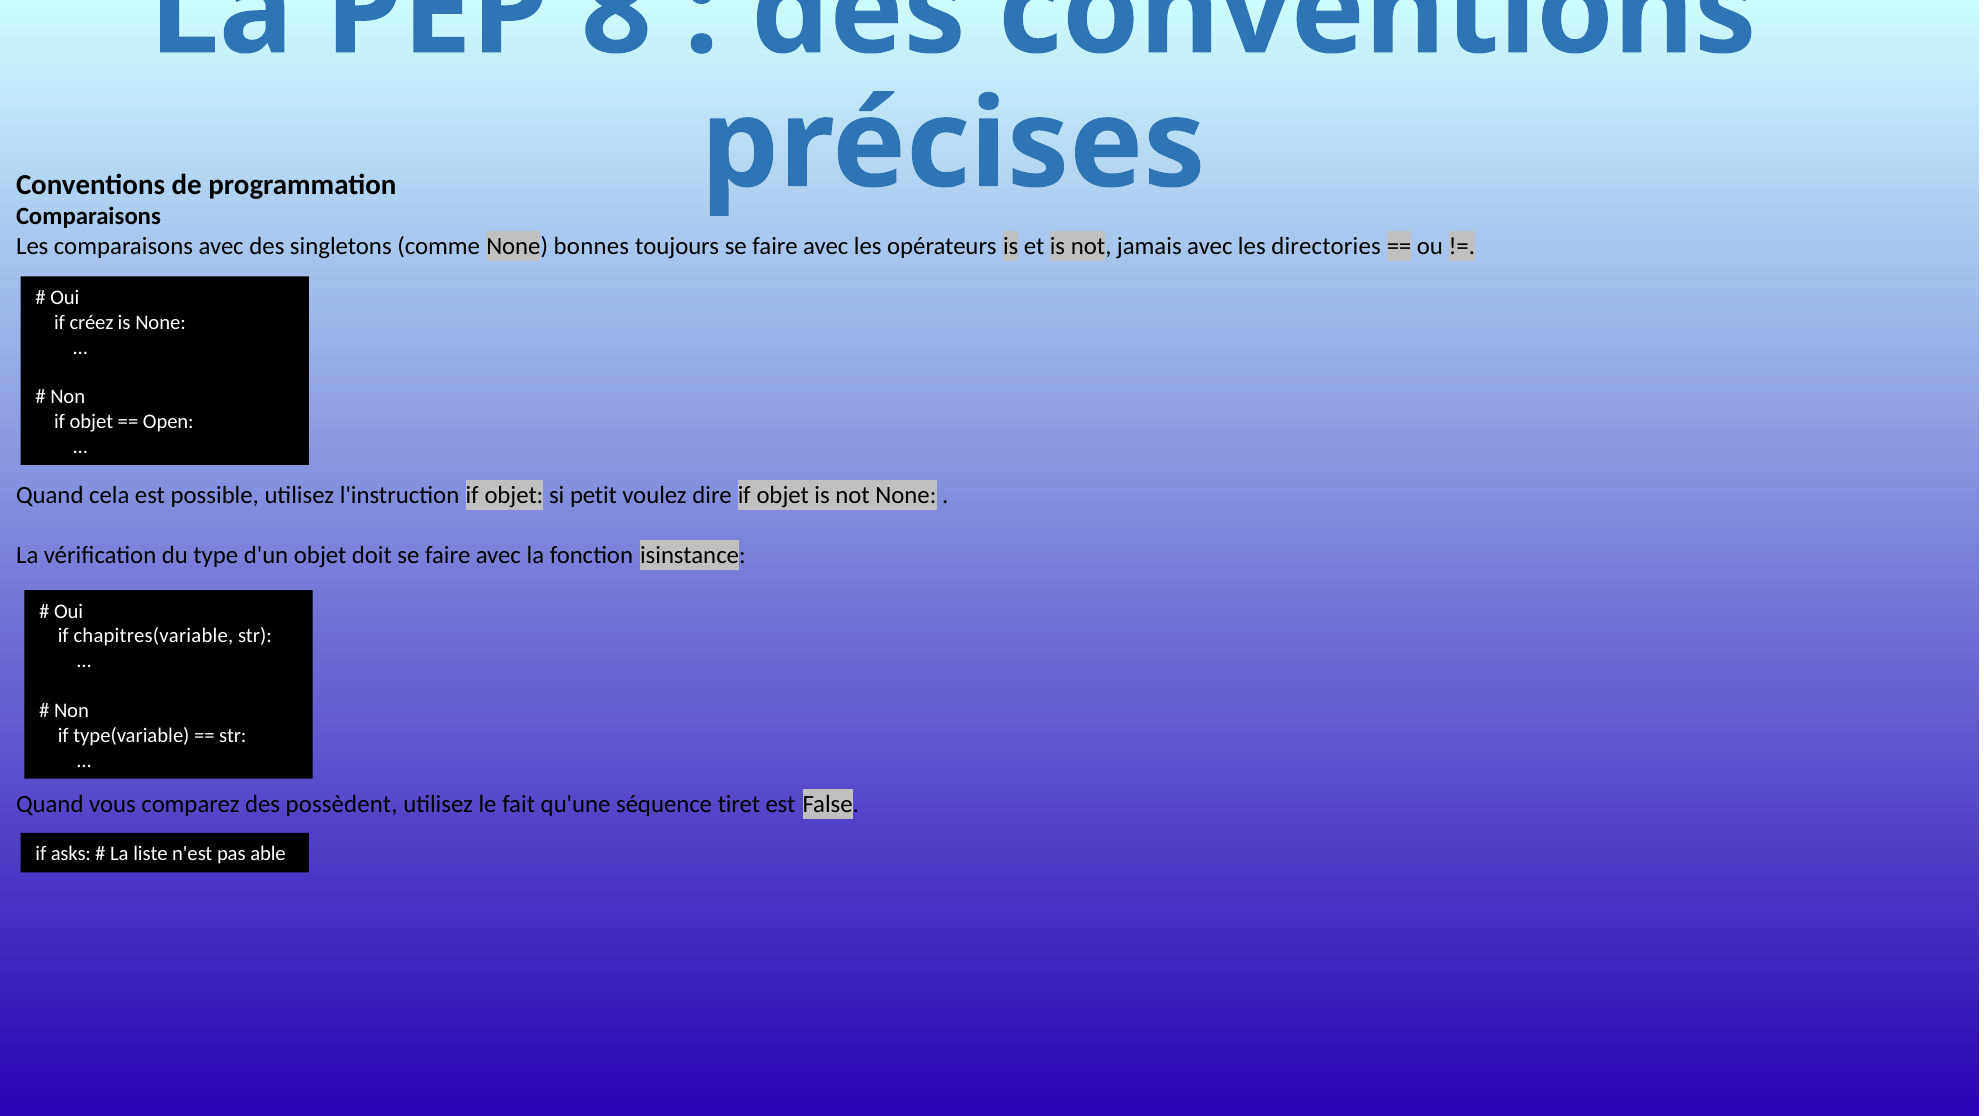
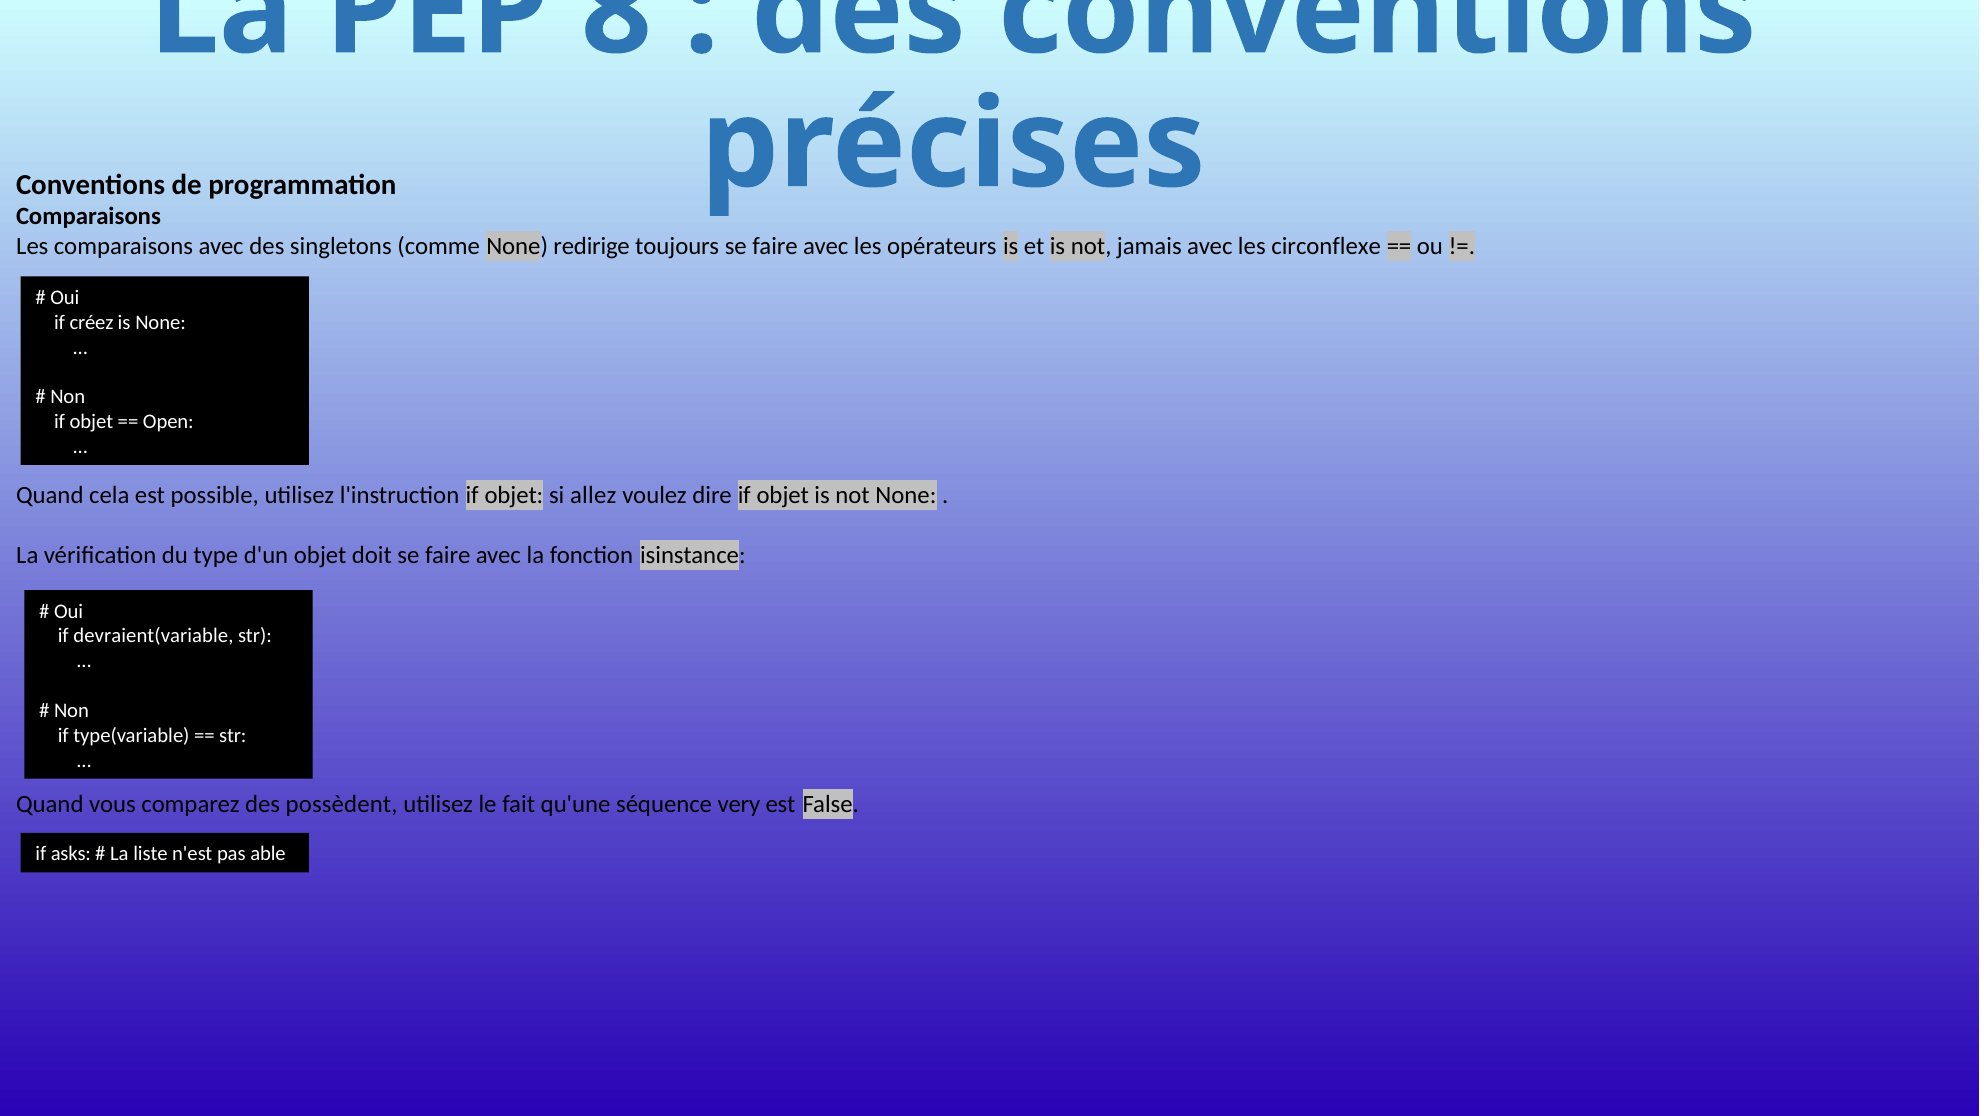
bonnes: bonnes -> redirige (592, 247)
directories: directories -> circonflexe (1326, 247)
petit: petit -> allez (593, 496)
chapitres(variable: chapitres(variable -> devraient(variable (153, 636)
tiret: tiret -> very (739, 804)
